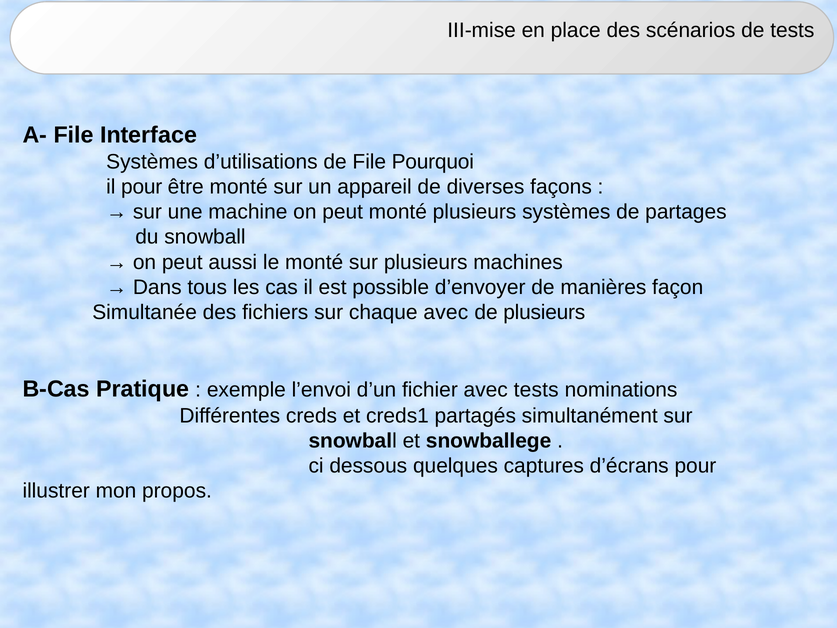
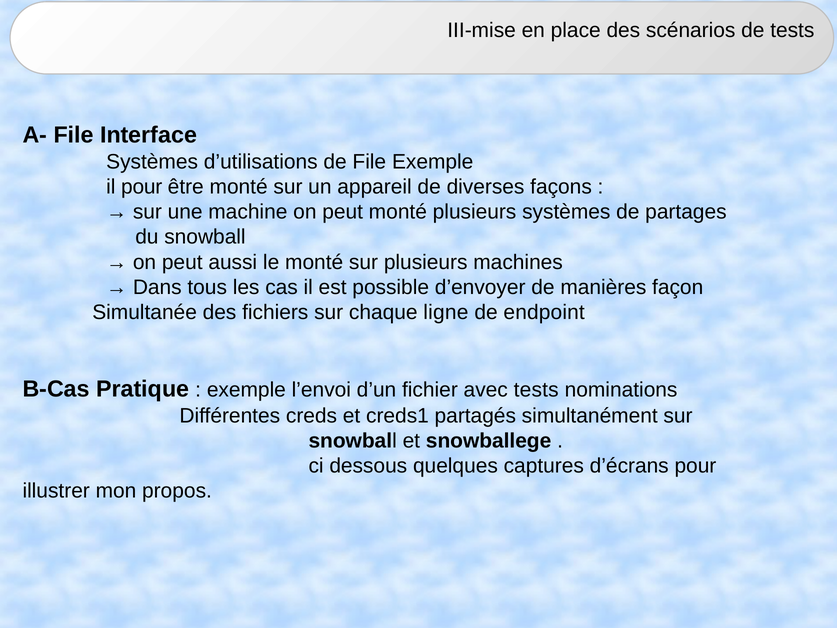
File Pourquoi: Pourquoi -> Exemple (433, 162)
chaque avec: avec -> ligne (446, 312)
de plusieurs: plusieurs -> endpoint (544, 312)
